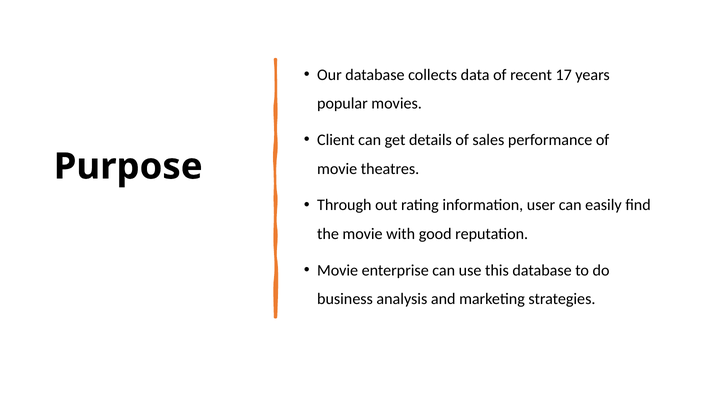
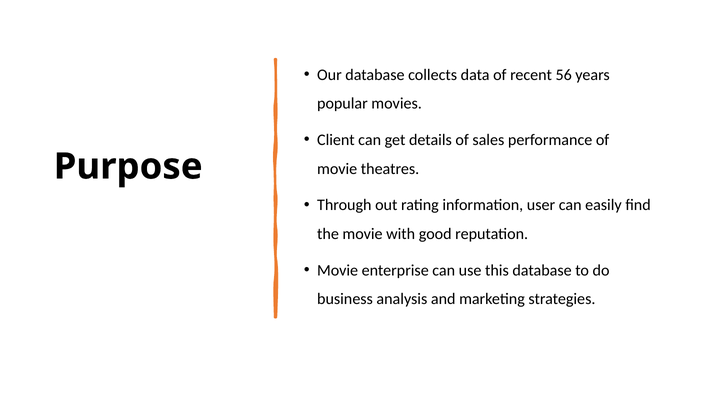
17: 17 -> 56 (564, 75)
